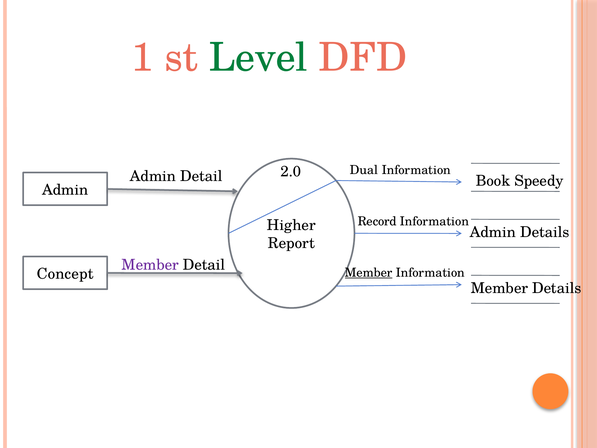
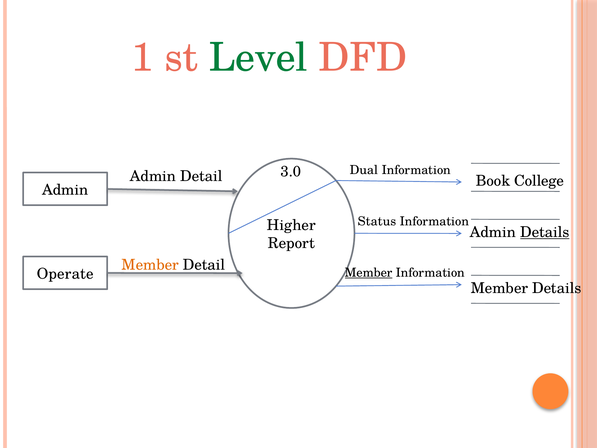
2.0: 2.0 -> 3.0 (291, 171)
Speedy: Speedy -> College (539, 181)
Record: Record -> Status (377, 221)
Details underline: none -> present (545, 232)
Member colour: purple -> orange (150, 265)
Concept: Concept -> Operate (65, 274)
